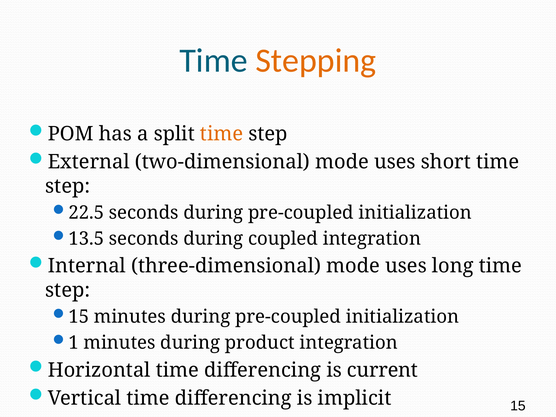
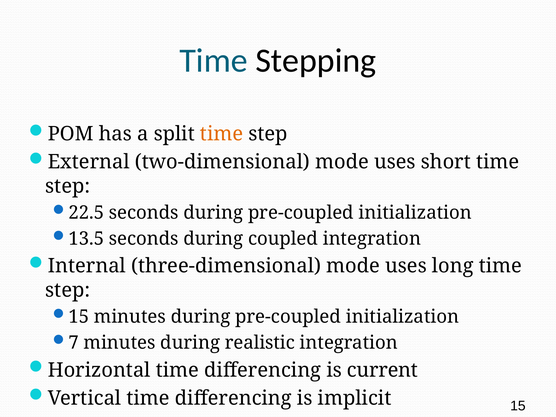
Stepping colour: orange -> black (316, 61)
1: 1 -> 7 (74, 343)
product: product -> realistic (260, 343)
